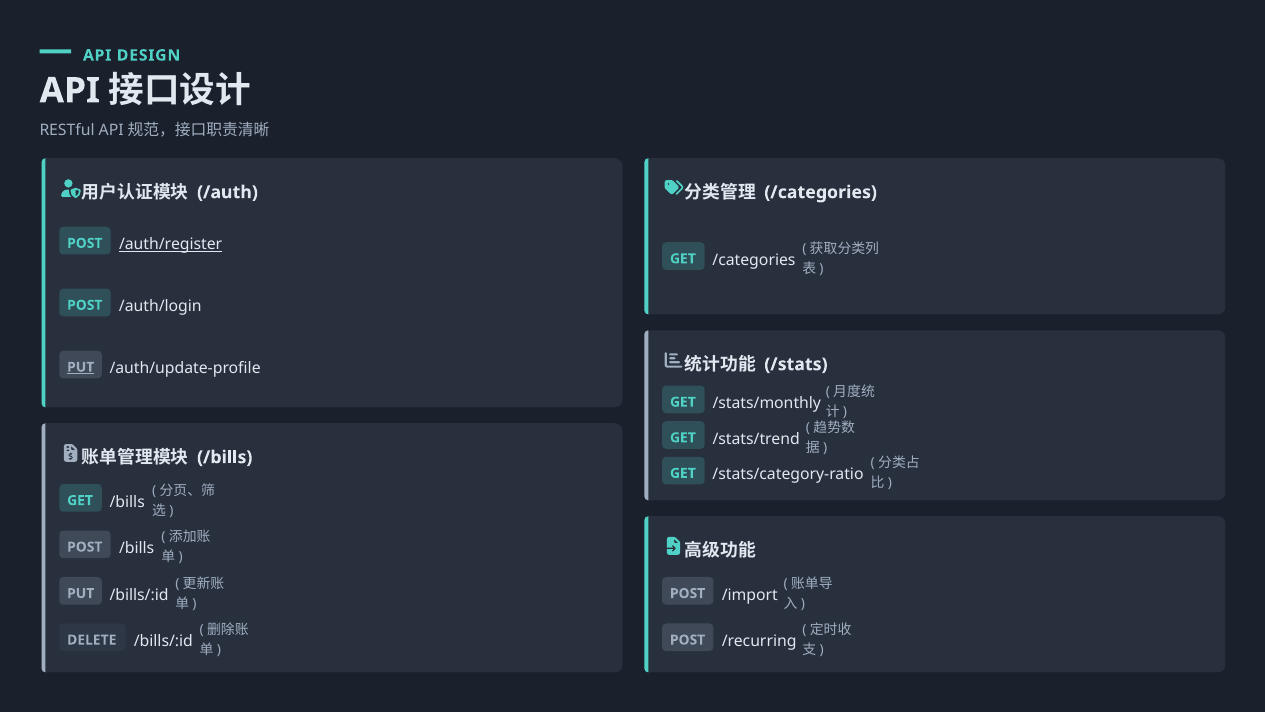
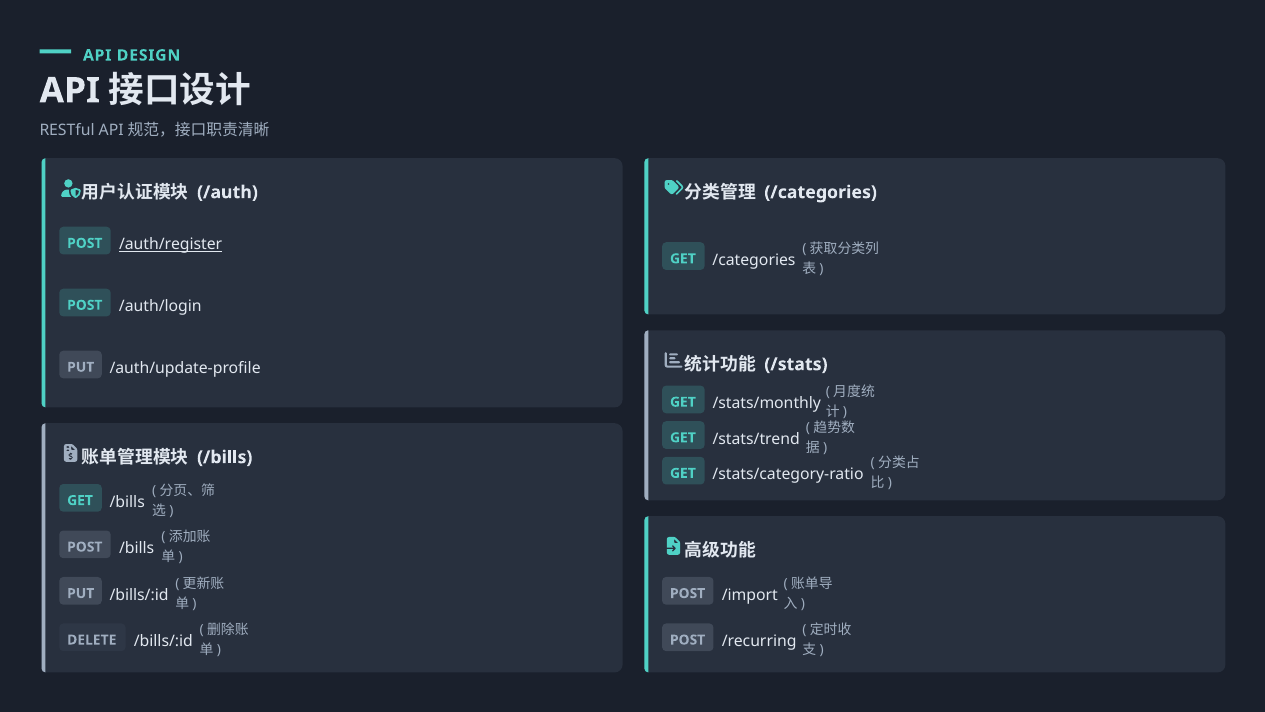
PUT underline: present -> none (81, 367)
